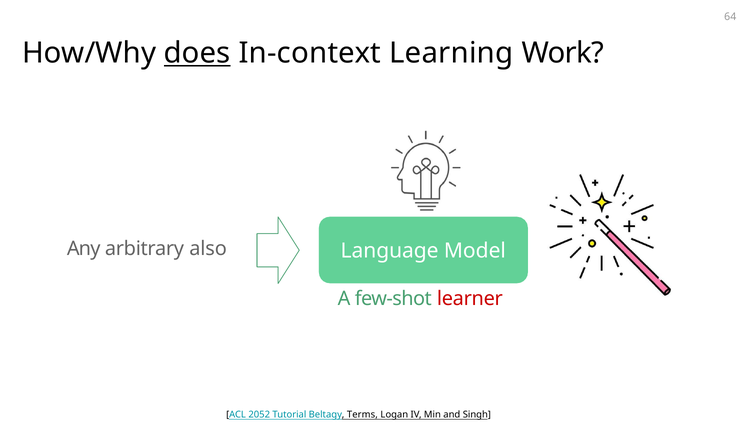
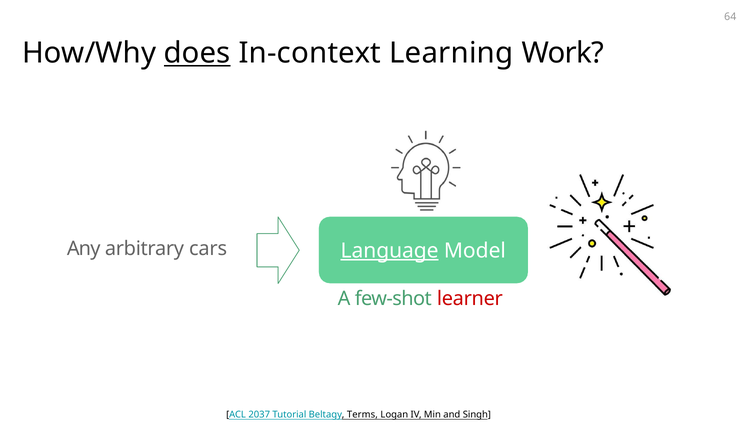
also: also -> cars (208, 249)
Language underline: none -> present (390, 251)
2052: 2052 -> 2037 (259, 415)
